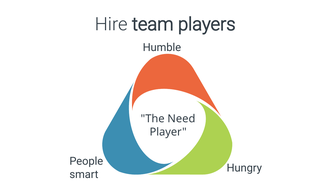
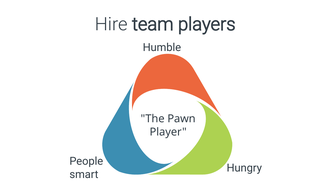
Need: Need -> Pawn (181, 119)
